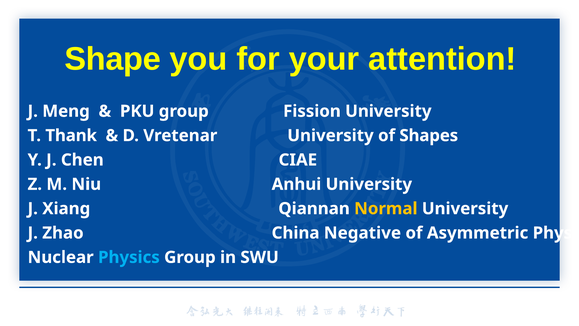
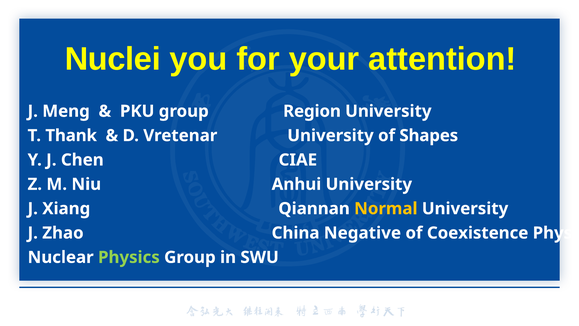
Shape: Shape -> Nuclei (113, 59)
Fission: Fission -> Region (312, 111)
Asymmetric: Asymmetric -> Coexistence (478, 233)
Physics colour: light blue -> light green (129, 257)
